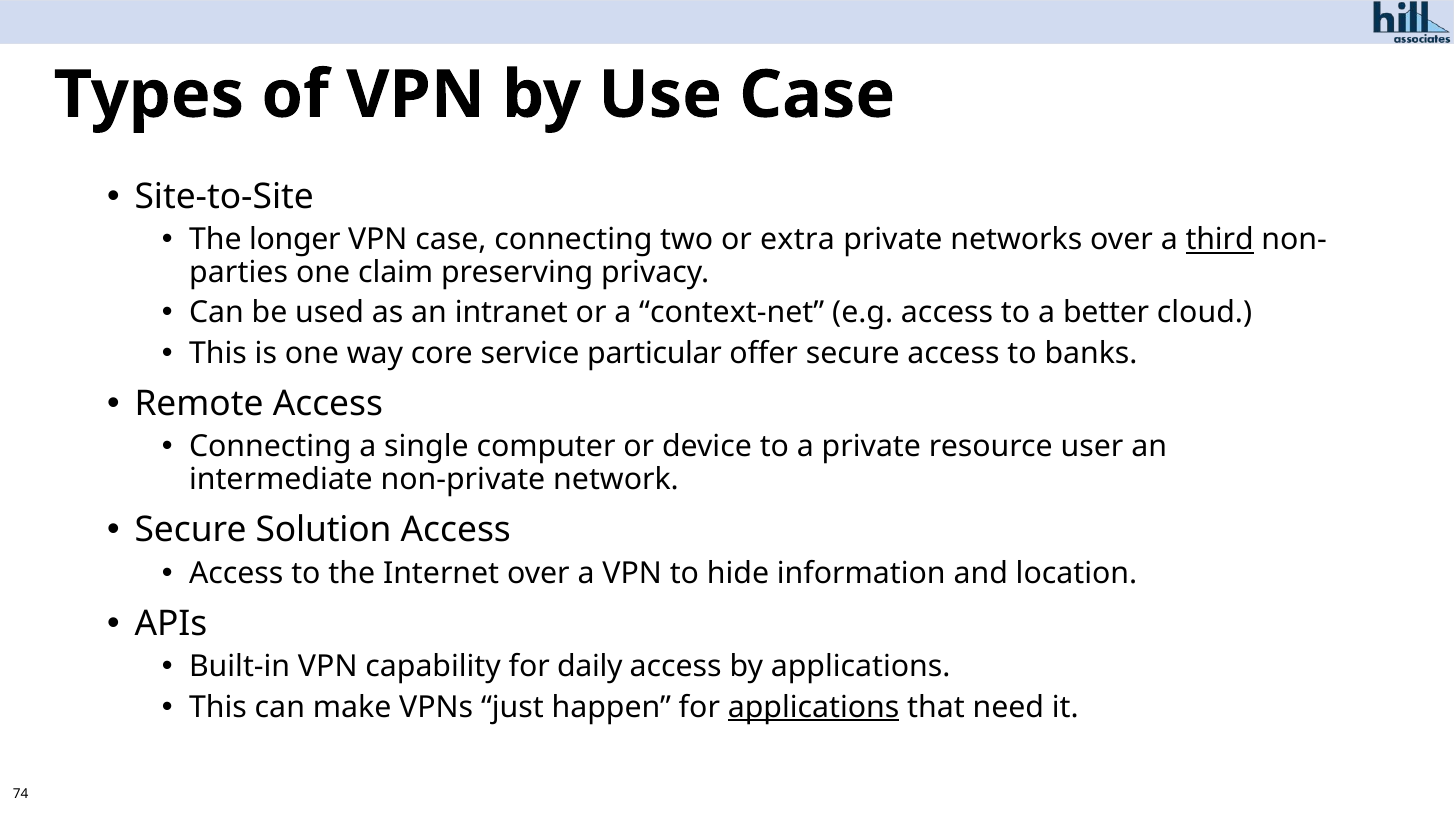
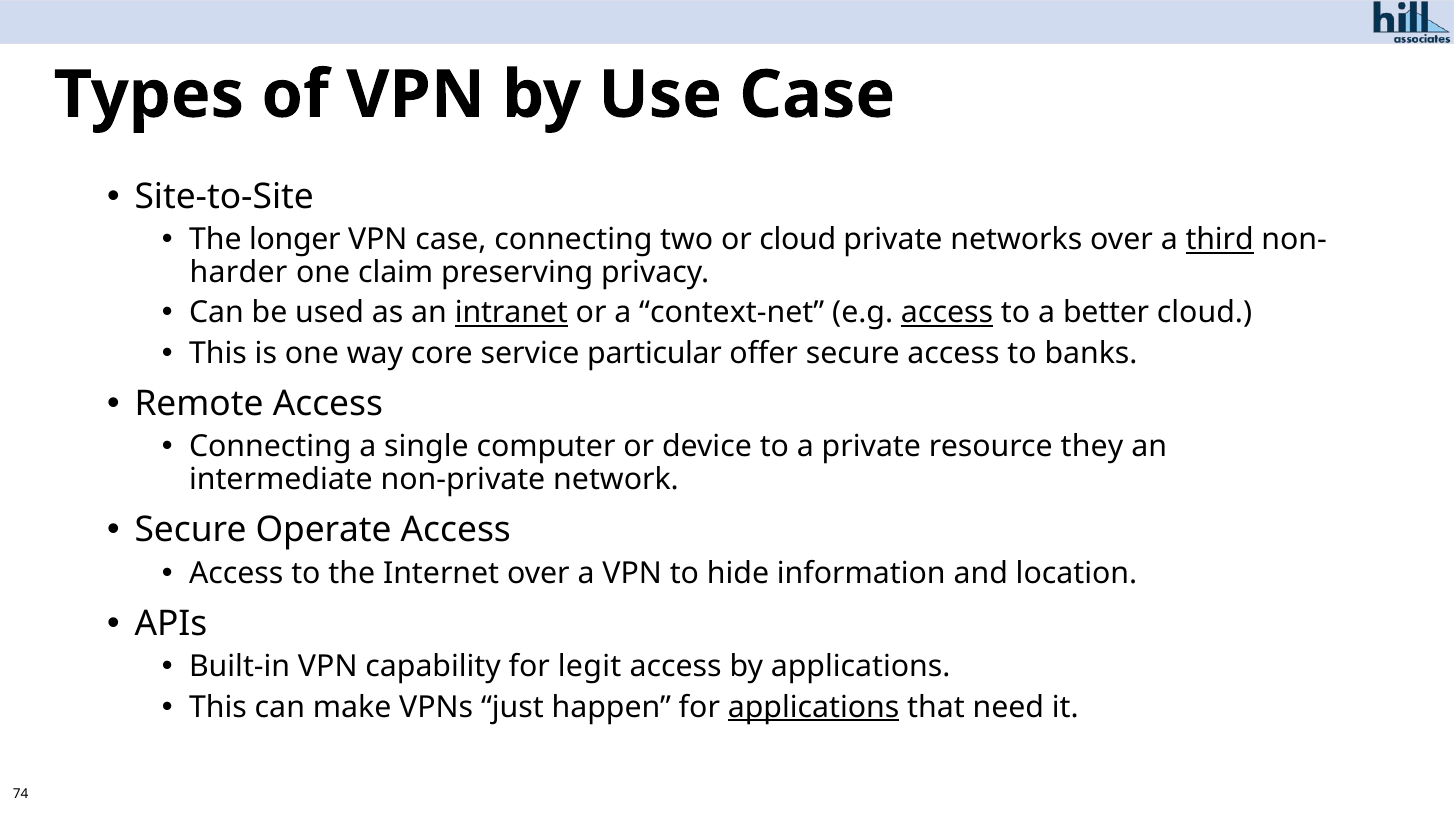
or extra: extra -> cloud (798, 240)
parties: parties -> harder (239, 273)
intranet underline: none -> present (511, 313)
access underline: none -> present (947, 313)
user: user -> they (1092, 447)
Solution: Solution -> Operate (324, 530)
daily: daily -> legit (590, 667)
